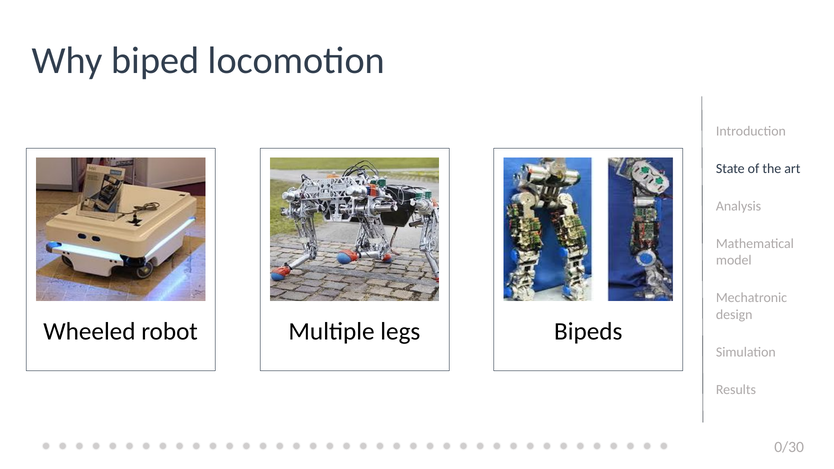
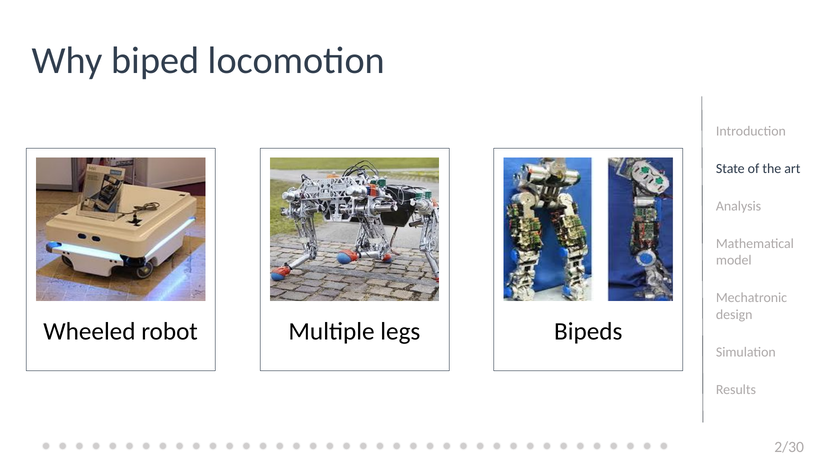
0/30: 0/30 -> 2/30 (789, 447)
